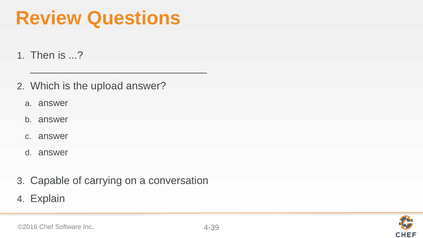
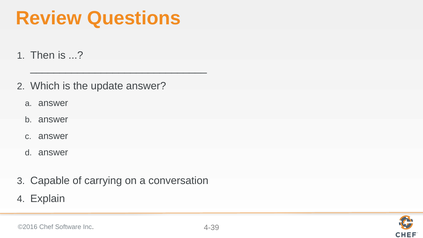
upload: upload -> update (107, 86)
